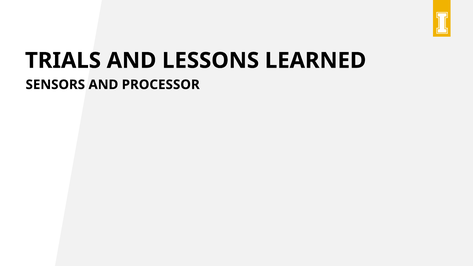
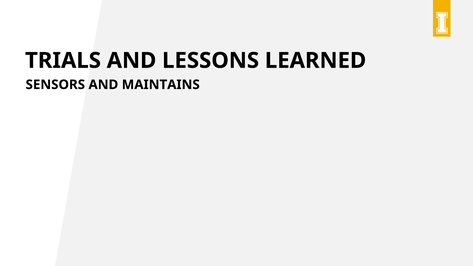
PROCESSOR: PROCESSOR -> MAINTAINS (161, 85)
